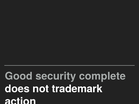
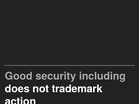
complete: complete -> including (102, 76)
